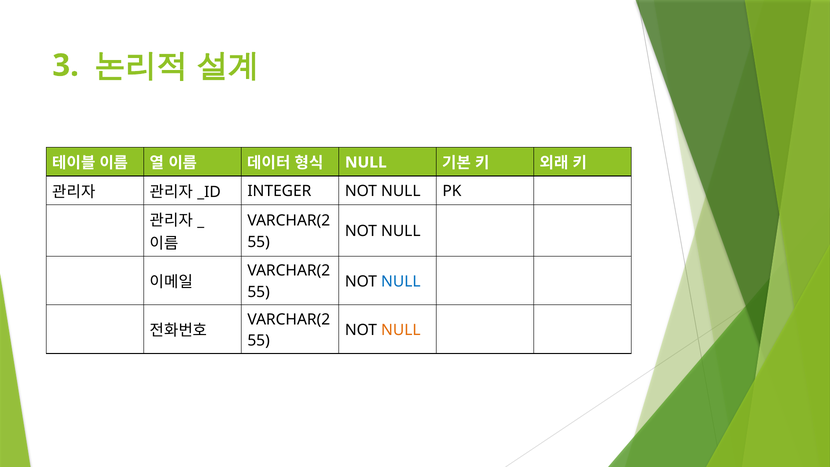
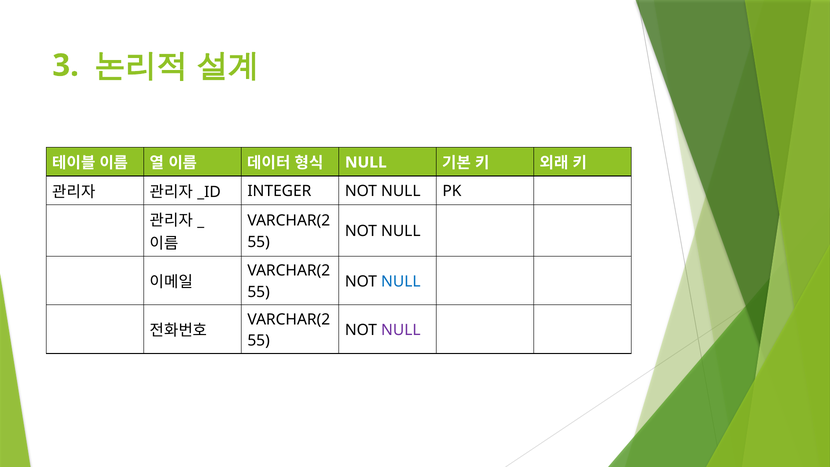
NULL colour: orange -> purple (401, 330)
